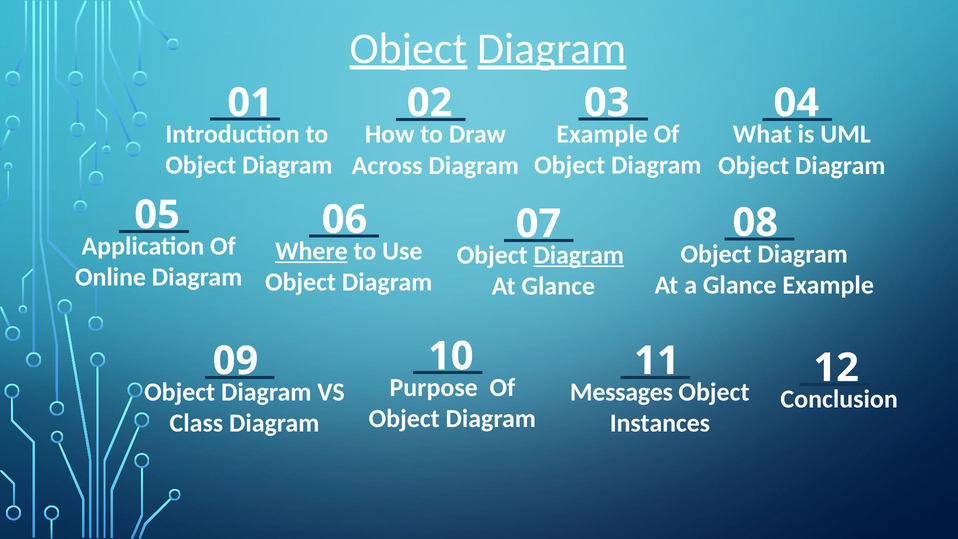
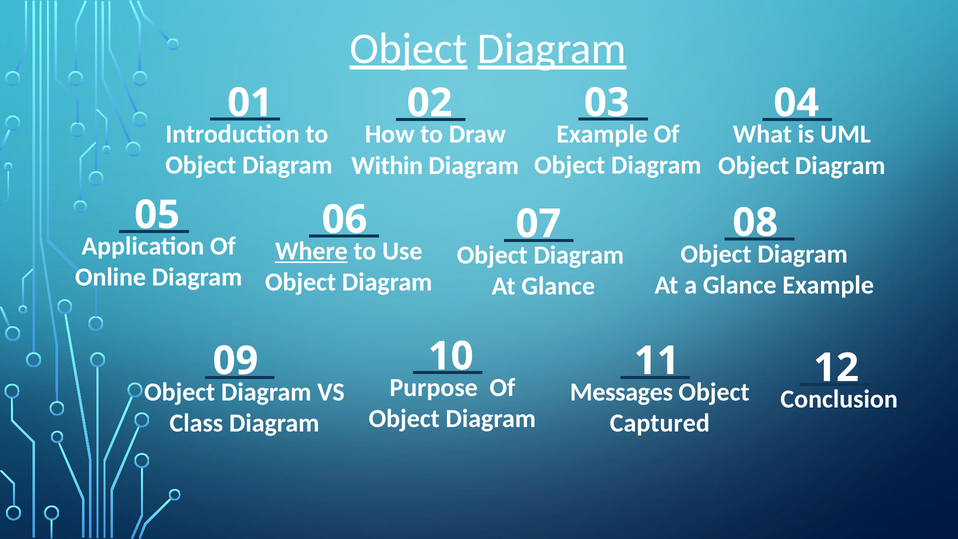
Across: Across -> Within (387, 165)
Diagram underline: present -> none (579, 255)
Instances: Instances -> Captured (660, 423)
